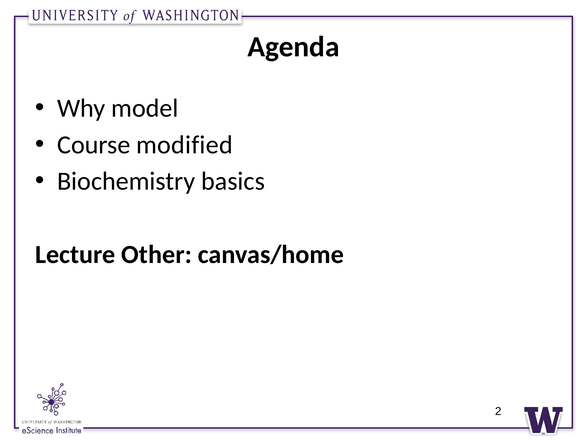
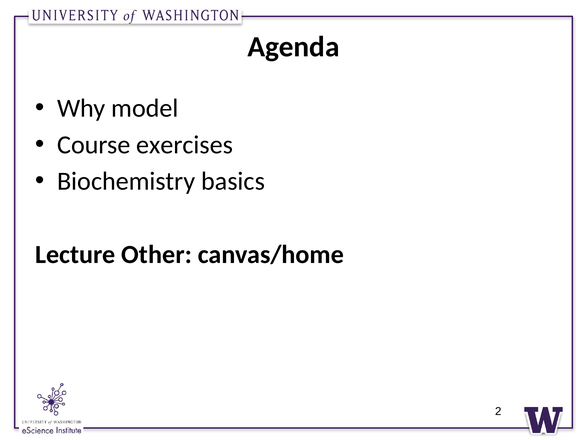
modified: modified -> exercises (185, 145)
